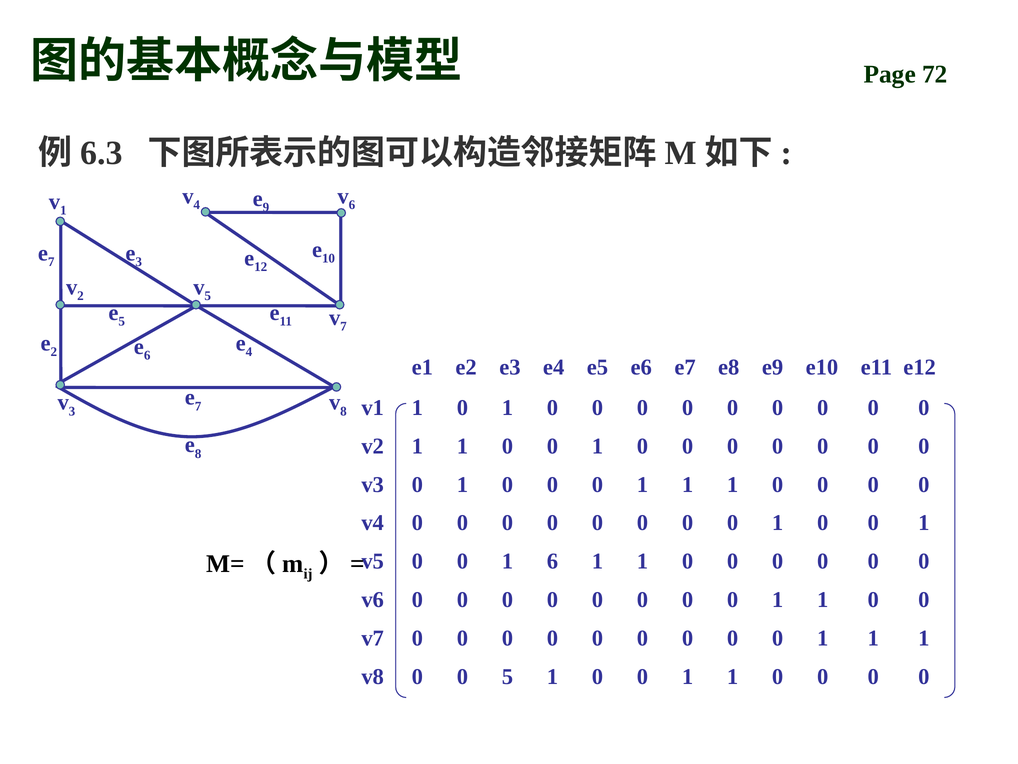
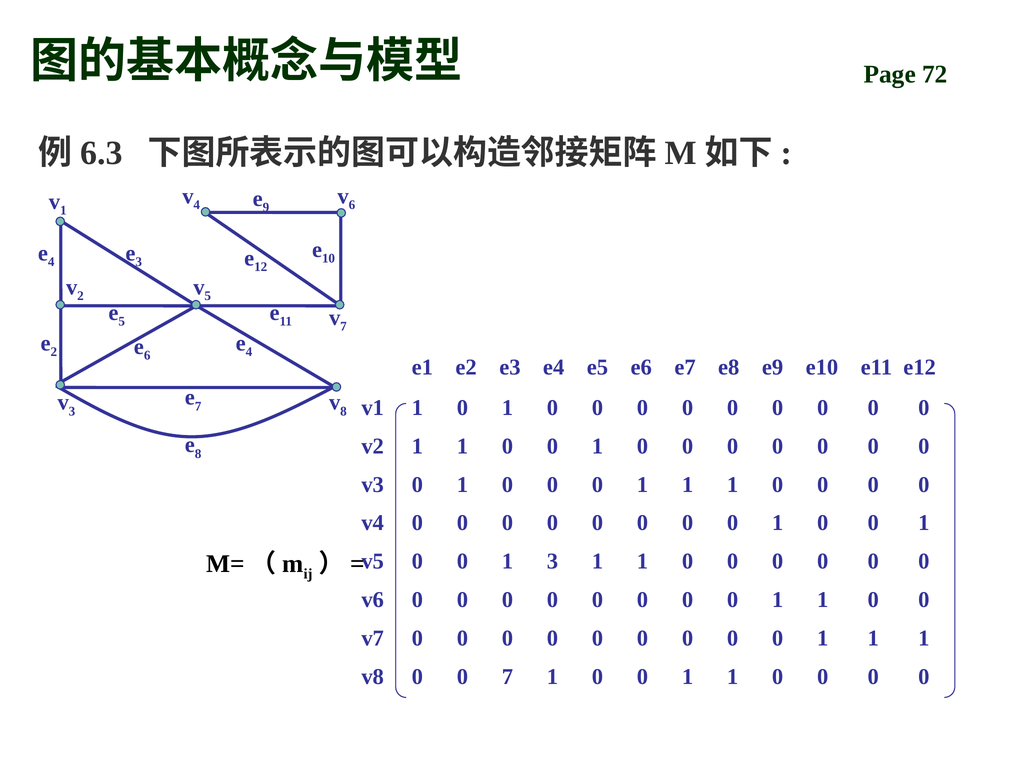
7: 7 -> 4 (51, 262)
1 6: 6 -> 3 (552, 561)
0 5: 5 -> 7 (507, 676)
